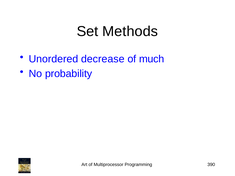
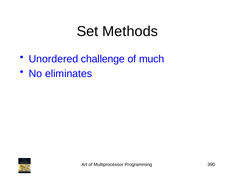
decrease: decrease -> challenge (103, 59)
probability: probability -> eliminates (69, 74)
